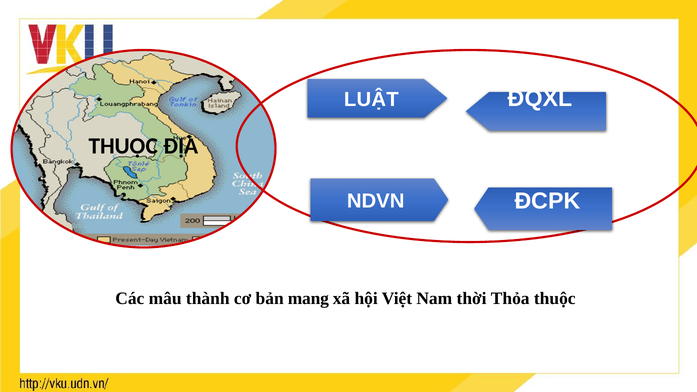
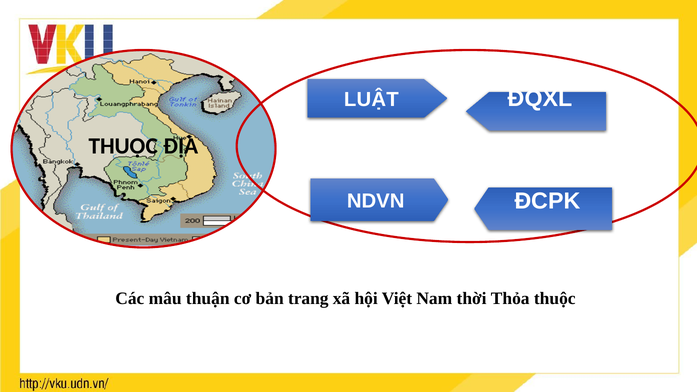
thành: thành -> thuận (208, 299)
mang: mang -> trang (308, 299)
